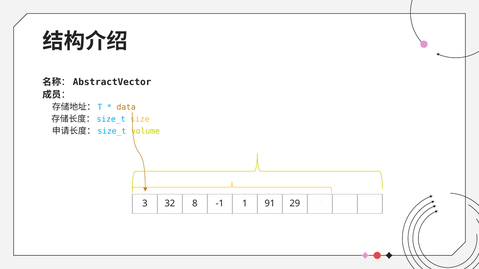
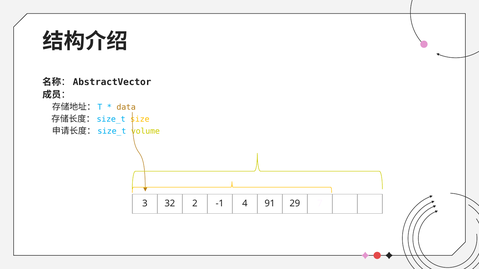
8: 8 -> 2 (195, 204)
1: 1 -> 4 (245, 204)
